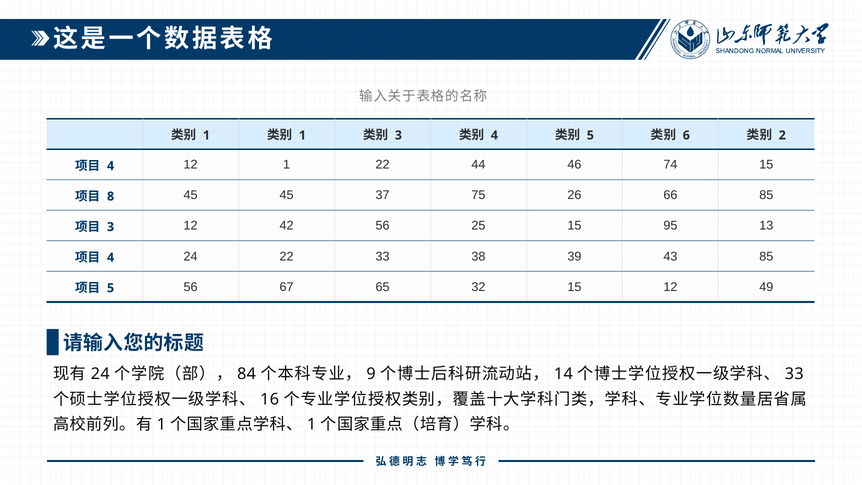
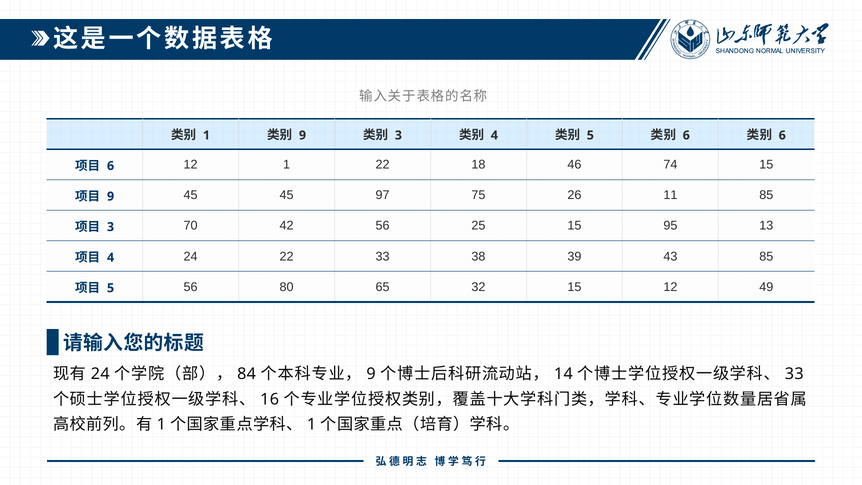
1: 1 -> 9 (302, 135)
2: 2 -> 6 (782, 135)
4: 4 -> 6 (111, 166)
44: 44 -> 18 (478, 165)
8: 8 -> 9 (111, 196)
37: 37 -> 97 (383, 195)
66: 66 -> 11 (670, 195)
3 12: 12 -> 70 (191, 226)
67: 67 -> 80 (287, 287)
